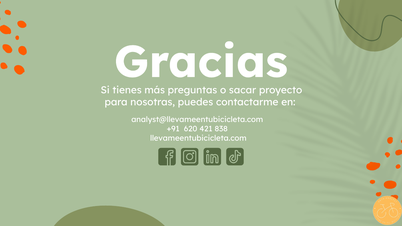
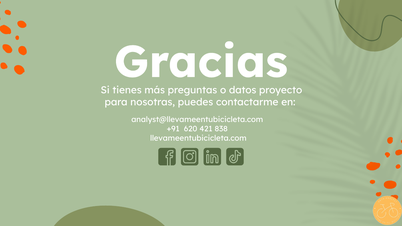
sacar: sacar -> datos (243, 90)
